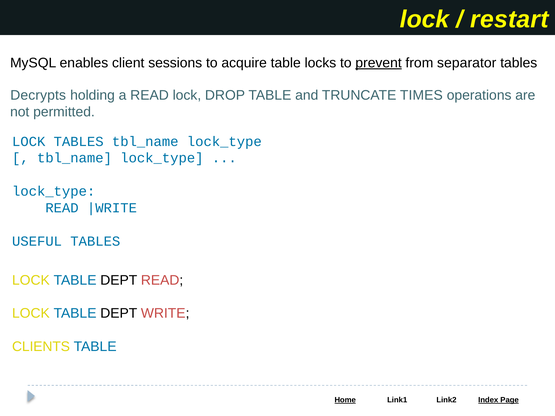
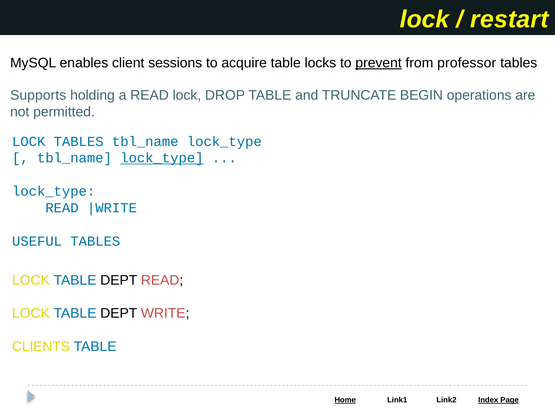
separator: separator -> professor (467, 63)
Decrypts: Decrypts -> Supports (38, 95)
TIMES: TIMES -> BEGIN (421, 95)
lock_type underline: none -> present (162, 158)
